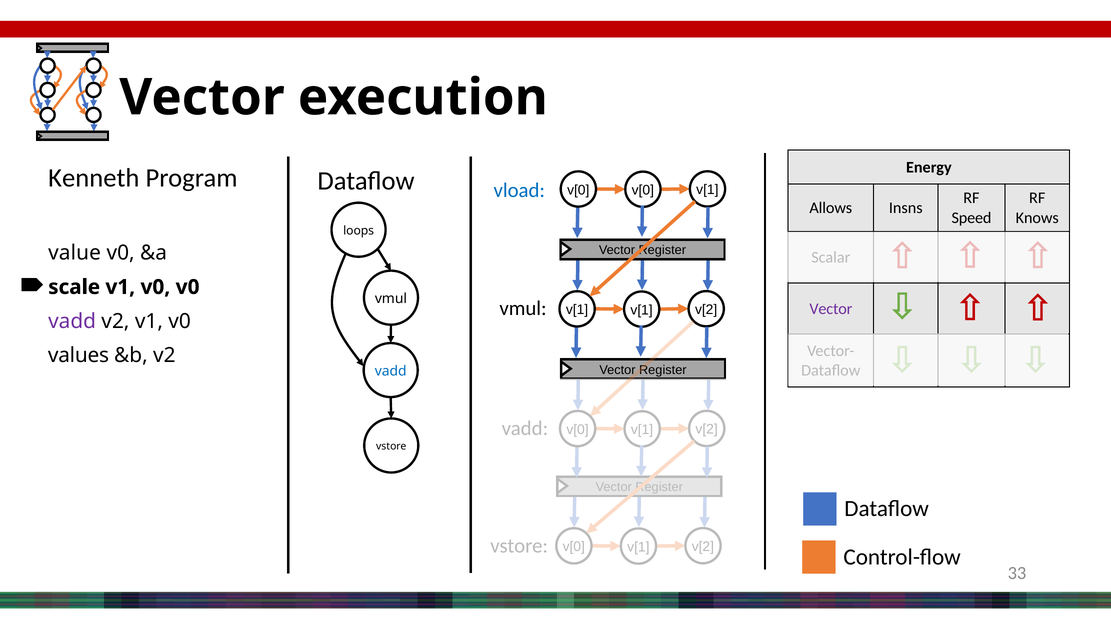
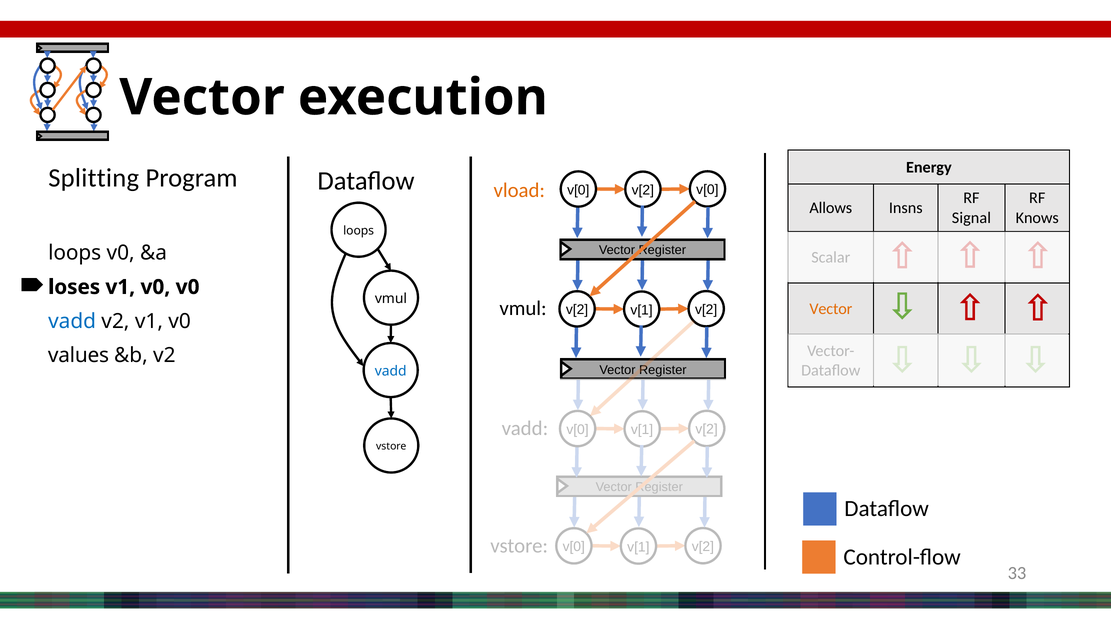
Kenneth: Kenneth -> Splitting (94, 178)
vload colour: blue -> orange (519, 190)
v[0 v[1: v[1 -> v[0 (707, 190)
v[0: v[0 -> v[2 (643, 190)
Speed: Speed -> Signal (971, 218)
value: value -> loops (75, 253)
scale: scale -> loses (74, 287)
Vector colour: purple -> orange (831, 309)
v[1: v[1 -> v[2 (577, 310)
vadd colour: purple -> blue (72, 321)
